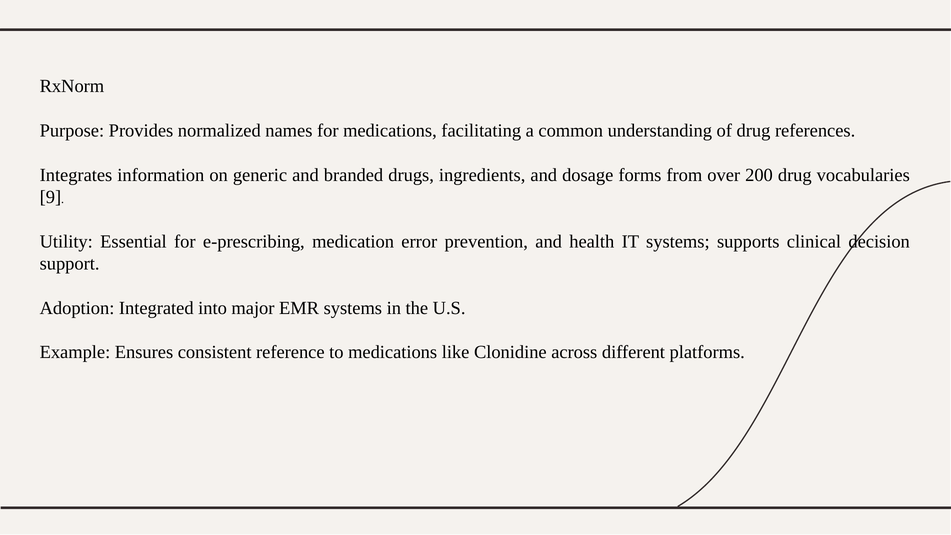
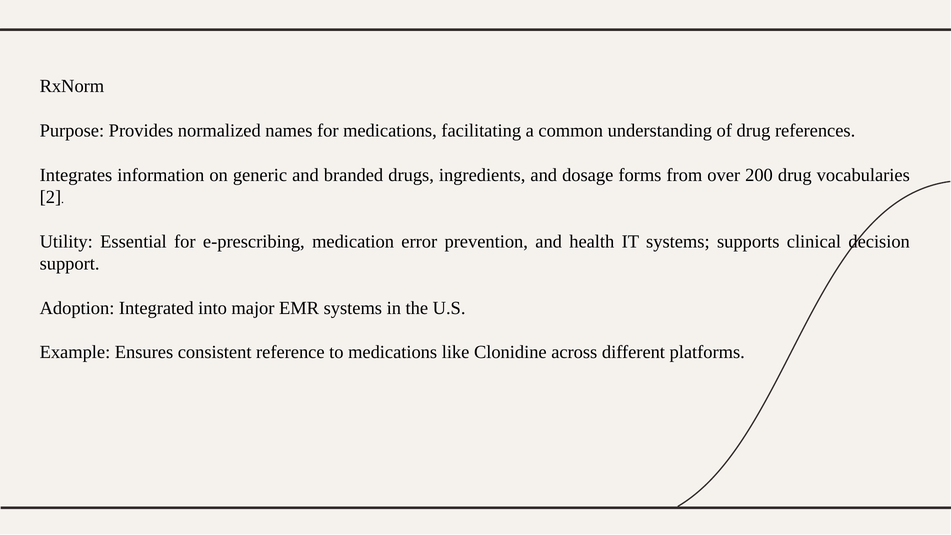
9: 9 -> 2 (50, 197)
